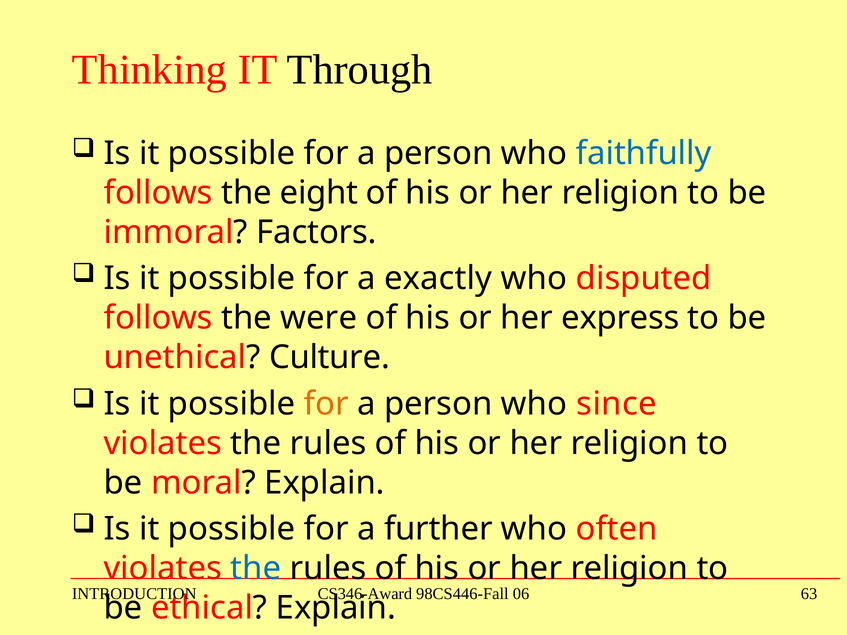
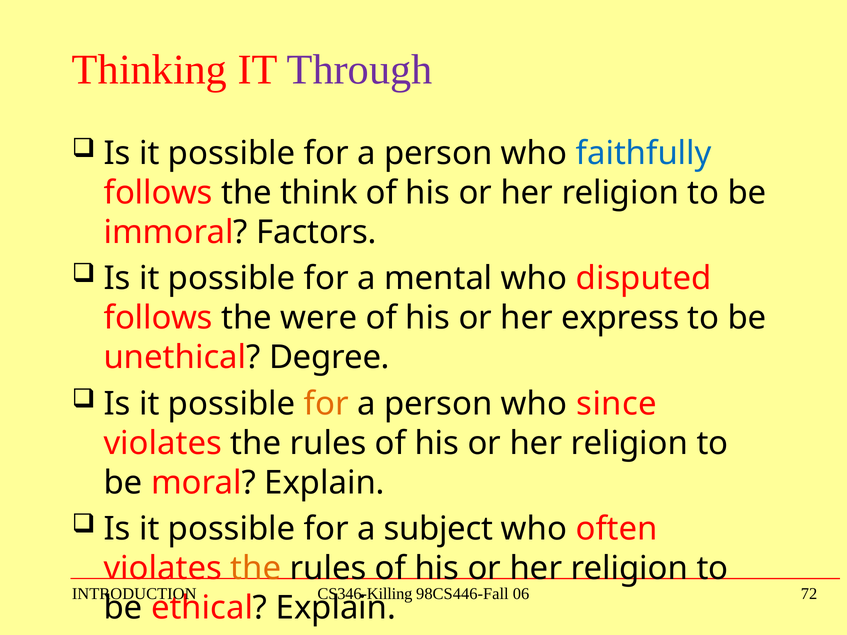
Through colour: black -> purple (360, 70)
eight: eight -> think (319, 193)
exactly: exactly -> mental (438, 279)
Culture: Culture -> Degree (329, 358)
further: further -> subject (438, 529)
the colour: blue -> orange (256, 569)
CS346-Award: CS346-Award -> CS346-Killing (365, 594)
63: 63 -> 72 (809, 594)
